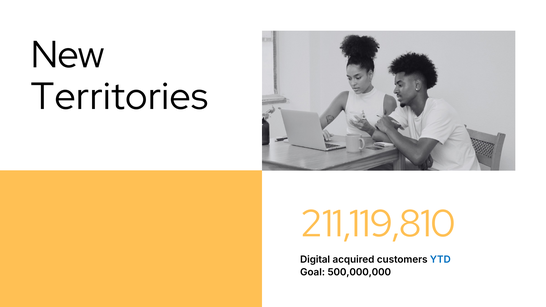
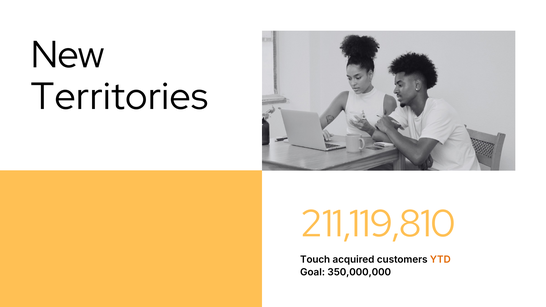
Digital: Digital -> Touch (315, 260)
YTD colour: blue -> orange (440, 260)
500,000,000: 500,000,000 -> 350,000,000 (359, 272)
